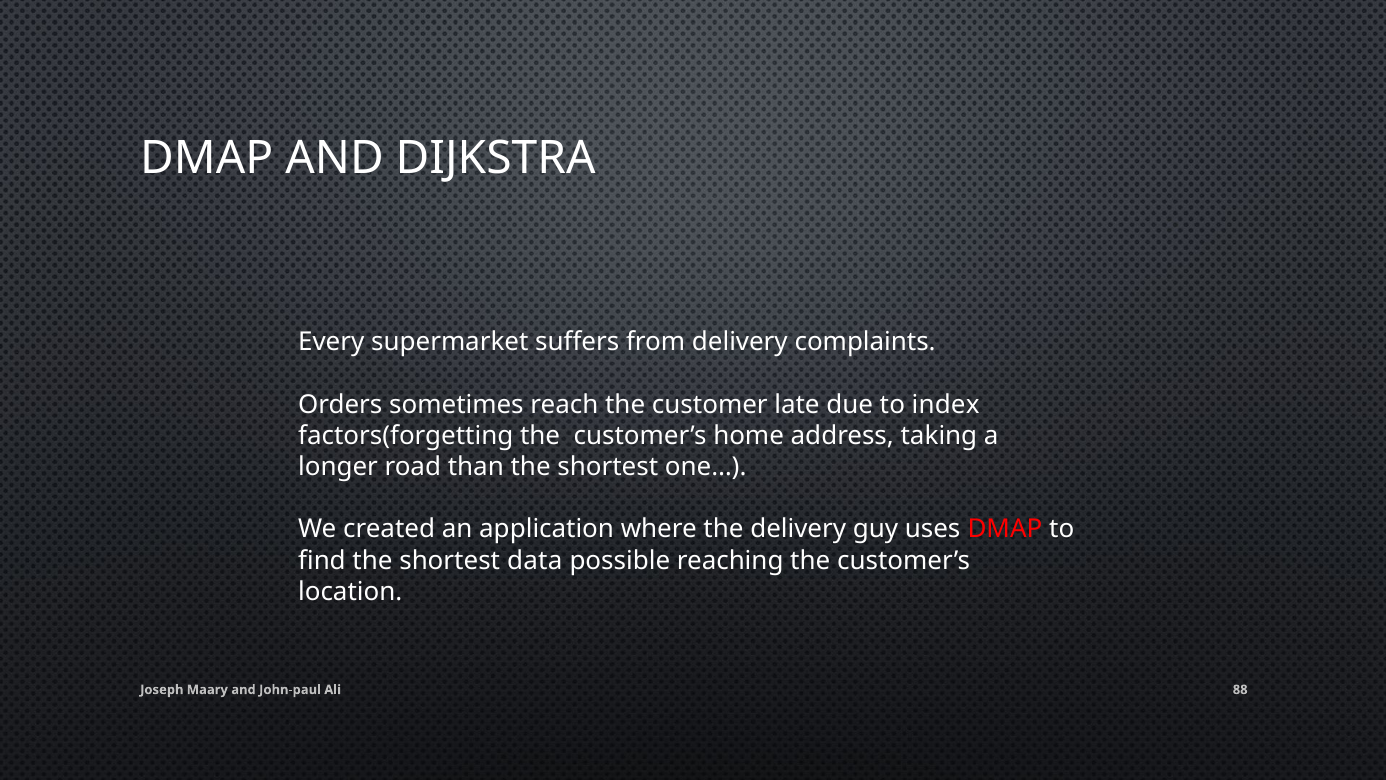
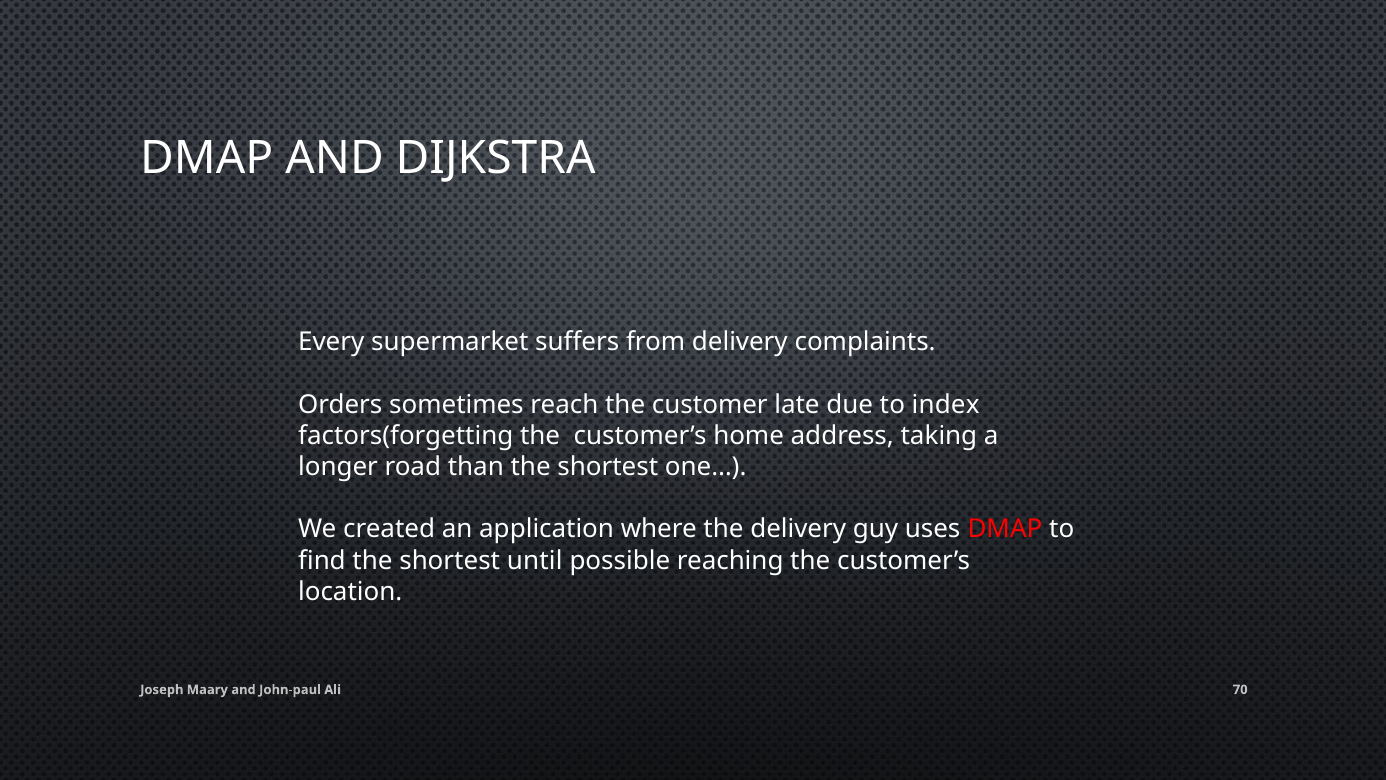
data: data -> until (535, 560)
88: 88 -> 70 (1240, 689)
